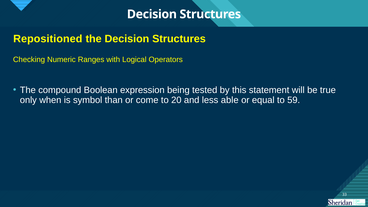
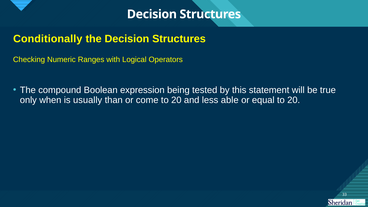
Repositioned: Repositioned -> Conditionally (48, 39)
symbol: symbol -> usually (88, 100)
equal to 59: 59 -> 20 (294, 100)
